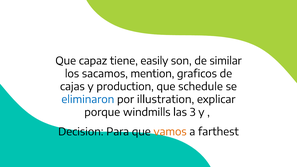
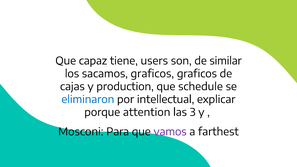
easily: easily -> users (154, 61)
sacamos mention: mention -> graficos (152, 74)
illustration: illustration -> intellectual (166, 100)
windmills: windmills -> attention (147, 112)
Decision: Decision -> Mosconi (81, 132)
vamos colour: orange -> purple (170, 132)
